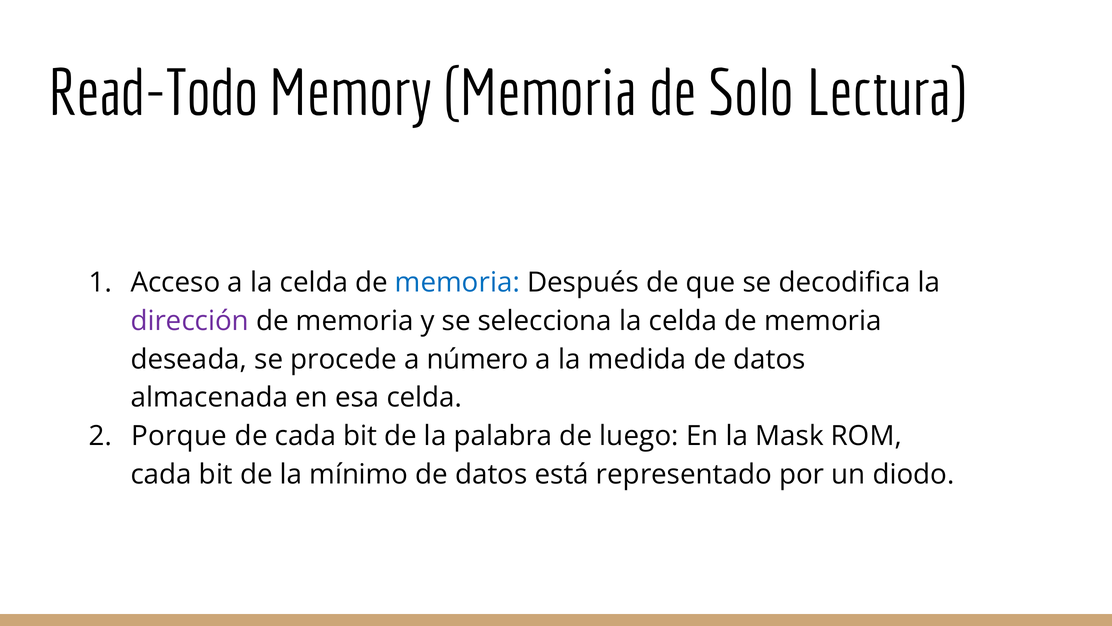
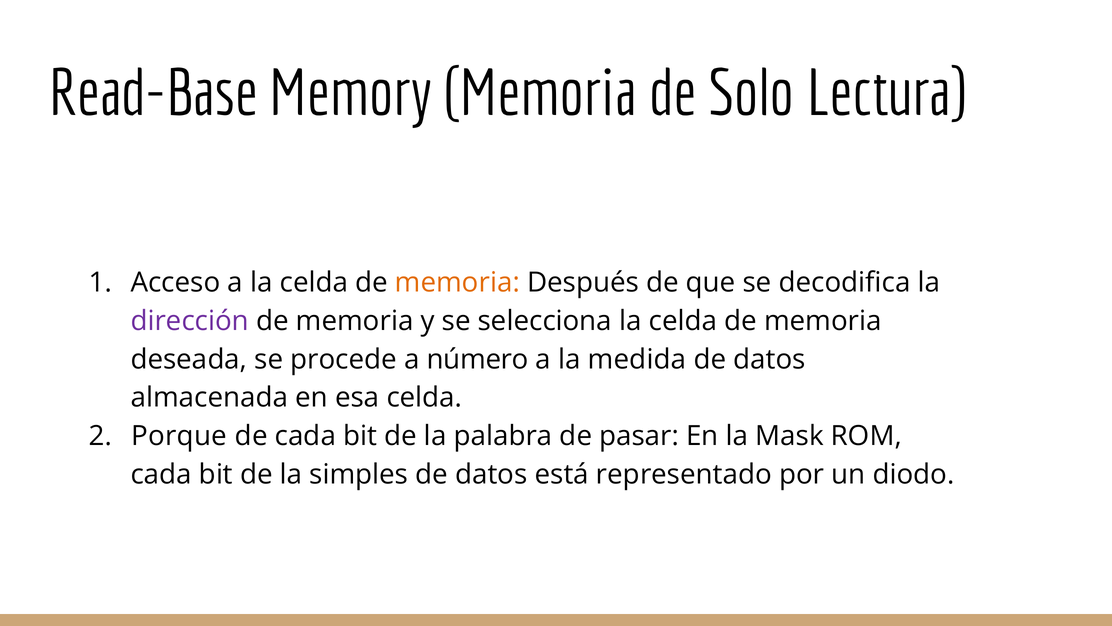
Read-Todo: Read-Todo -> Read-Base (153, 94)
memoria colour: blue -> orange (457, 282)
luego: luego -> pasar (639, 436)
mínimo: mínimo -> simples (359, 474)
